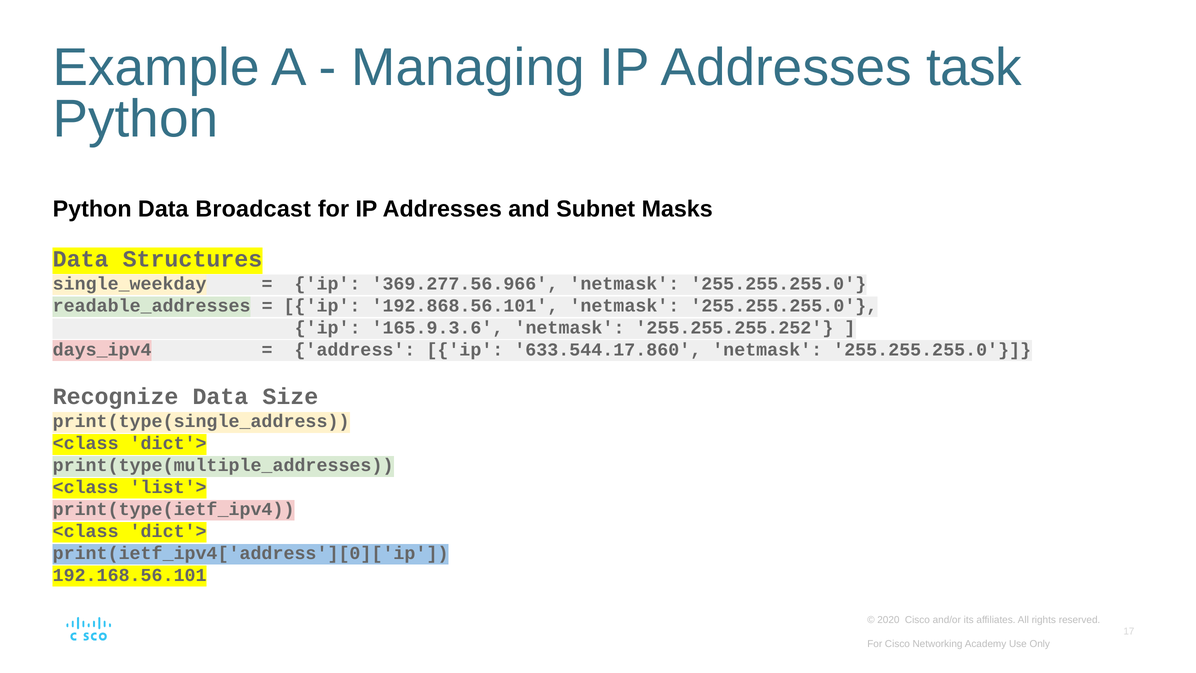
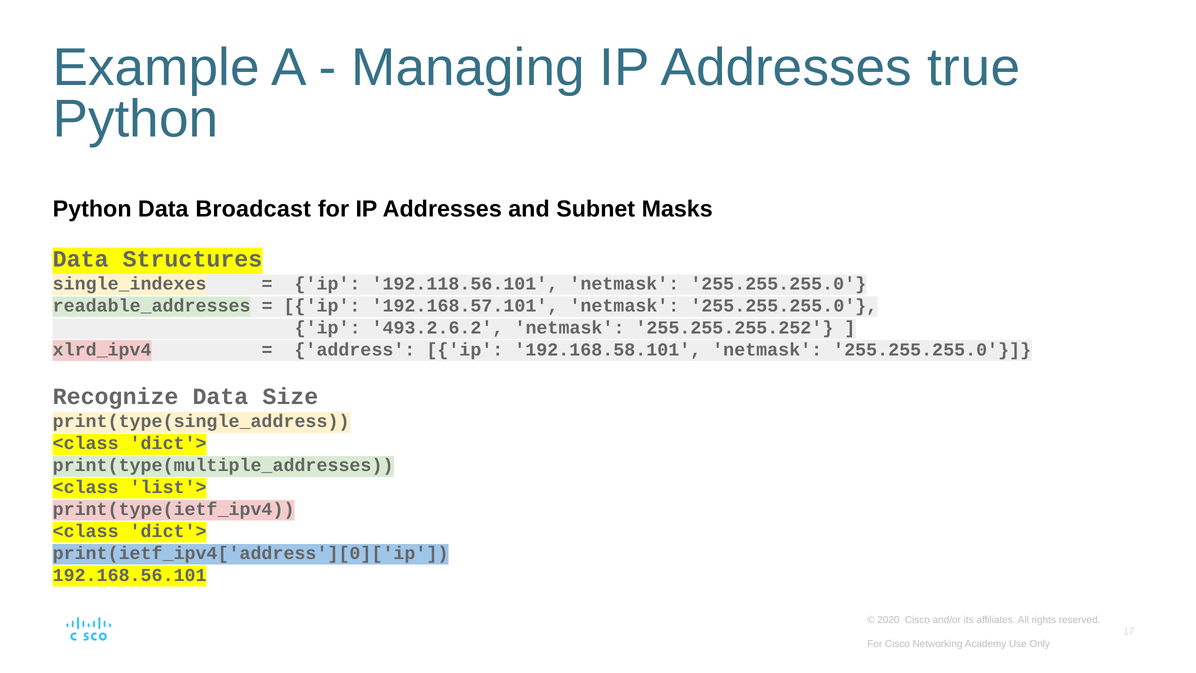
task: task -> true (974, 68)
single_weekday: single_weekday -> single_indexes (130, 284)
369.277.56.966: 369.277.56.966 -> 192.118.56.101 (465, 284)
192.868.56.101: 192.868.56.101 -> 192.168.57.101 (465, 305)
165.9.3.6: 165.9.3.6 -> 493.2.6.2 (438, 327)
days_ipv4: days_ipv4 -> xlrd_ipv4 (102, 349)
633.544.17.860: 633.544.17.860 -> 192.168.58.101 (608, 349)
